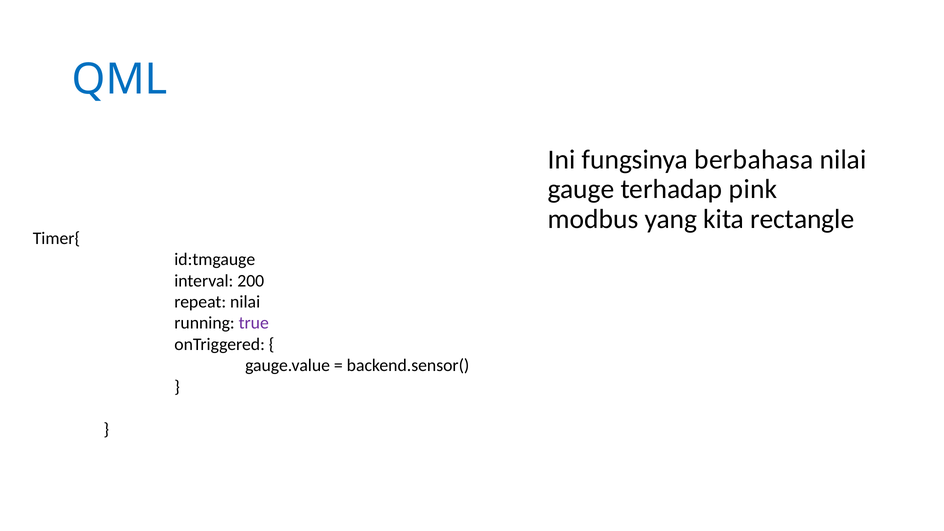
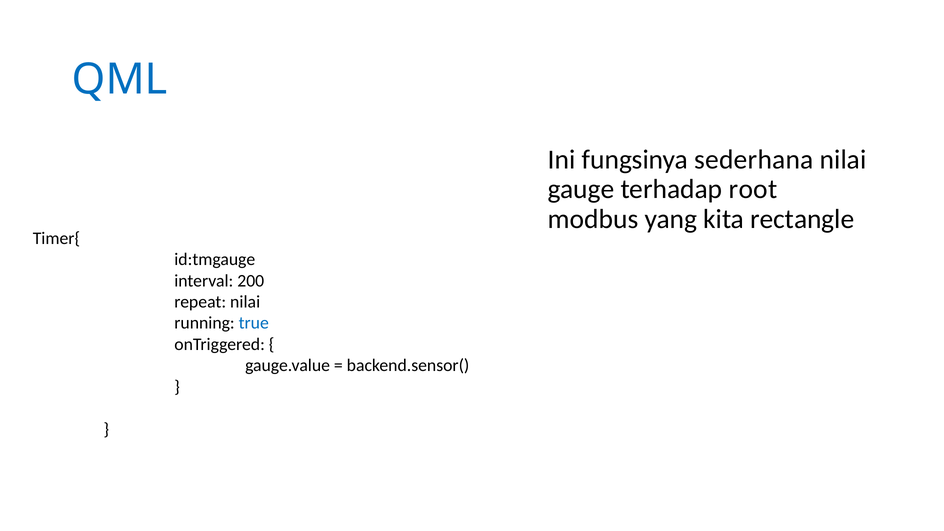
berbahasa: berbahasa -> sederhana (754, 160)
pink: pink -> root (753, 189)
true colour: purple -> blue (254, 323)
